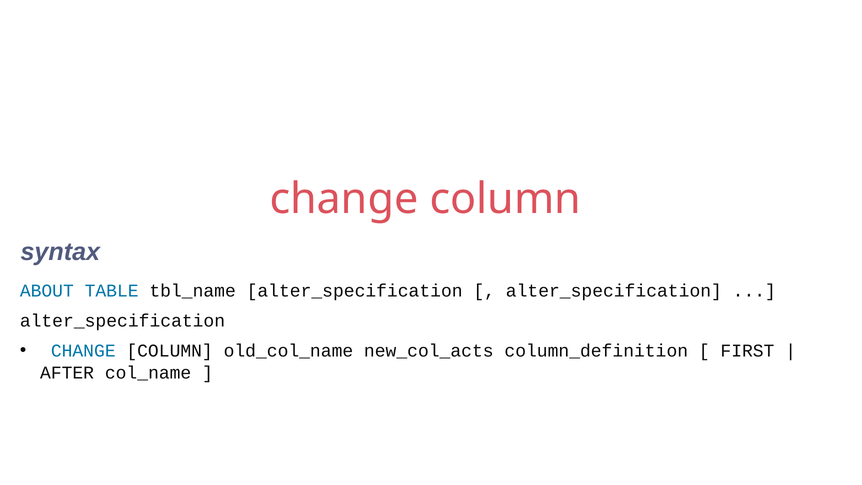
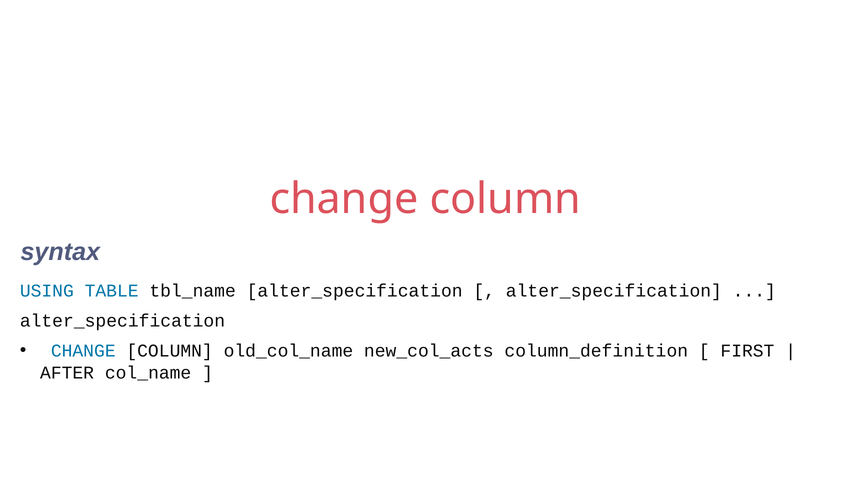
ABOUT: ABOUT -> USING (47, 291)
